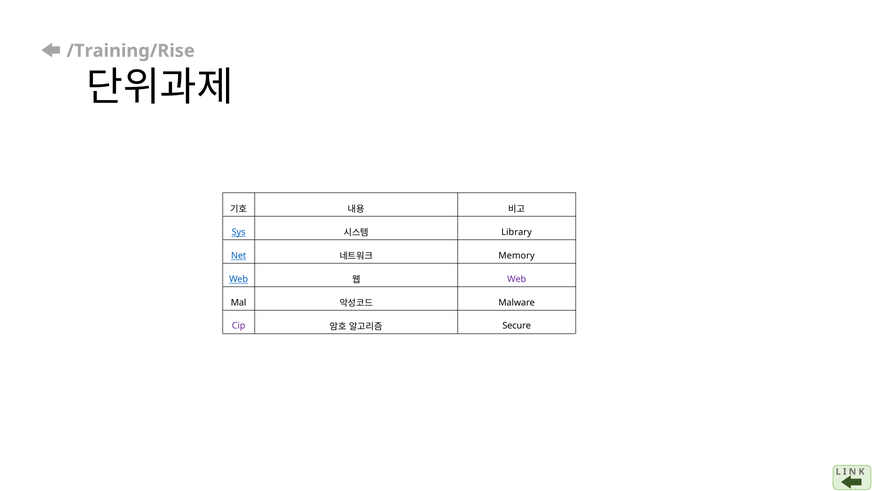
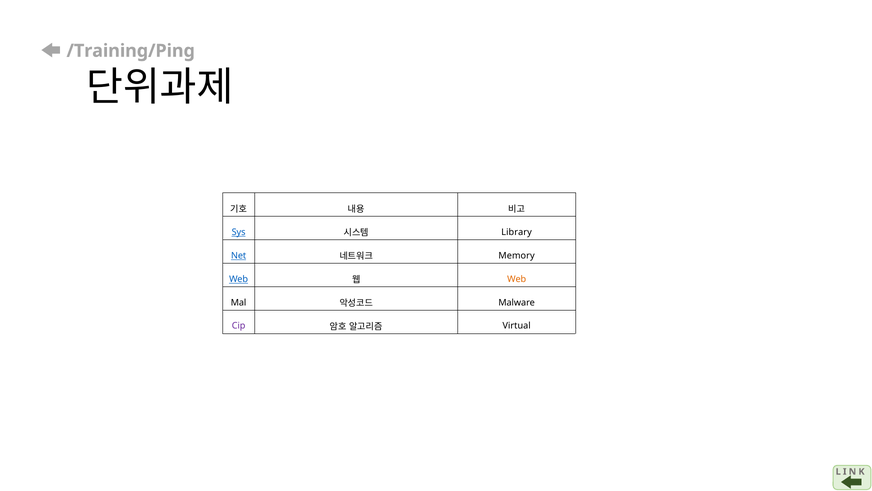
/Training/Rise: /Training/Rise -> /Training/Ping (131, 51)
Web colour: purple -> orange (517, 279)
Secure: Secure -> Virtual (517, 326)
